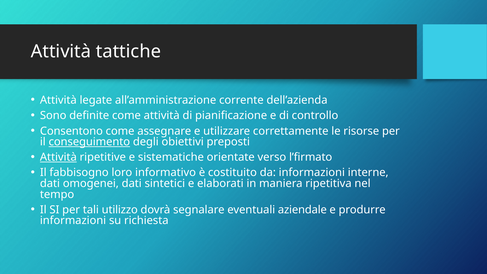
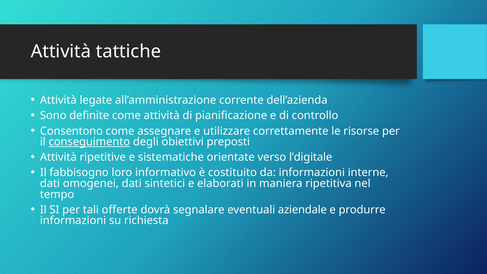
Attività underline: present -> none (58, 157)
l’firmato: l’firmato -> l’digitale (311, 157)
utilizzo: utilizzo -> offerte (120, 210)
